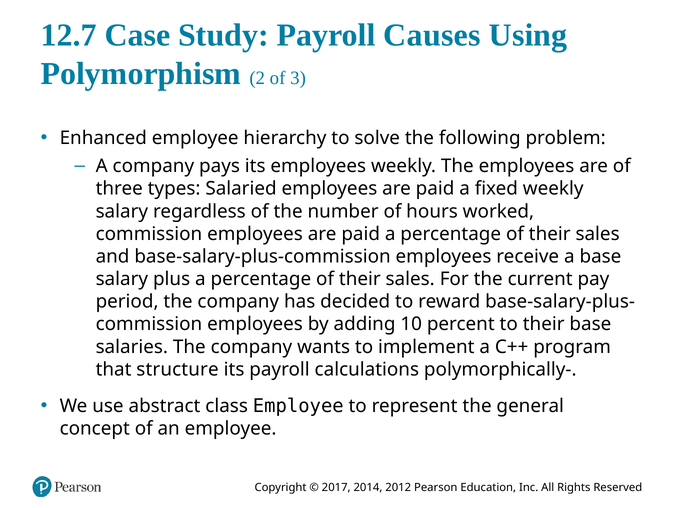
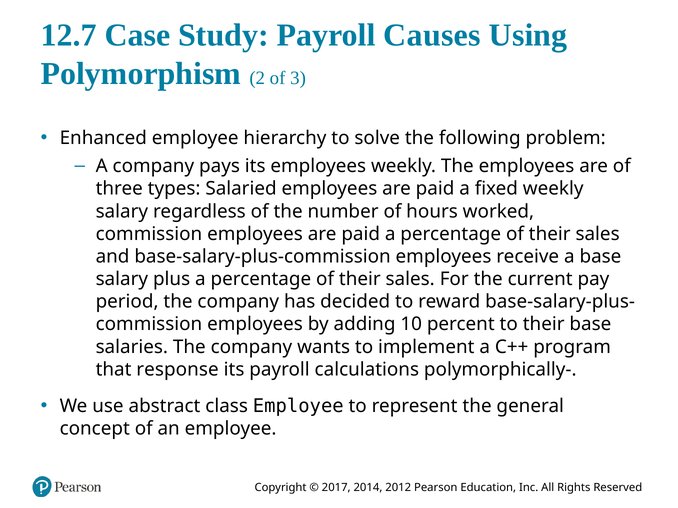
structure: structure -> response (178, 370)
